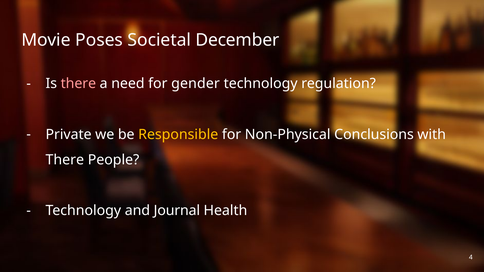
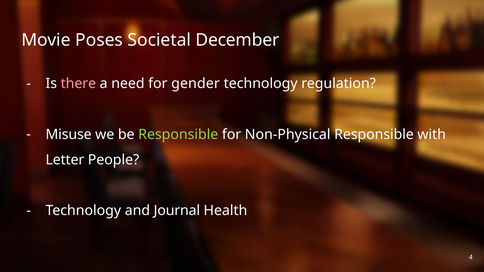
Private: Private -> Misuse (69, 135)
Responsible colour: yellow -> light green (178, 135)
Non-Physical Conclusions: Conclusions -> Responsible (374, 135)
There: There -> Letter (65, 160)
